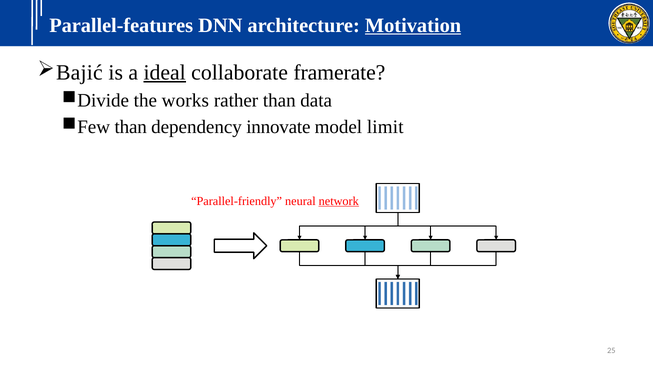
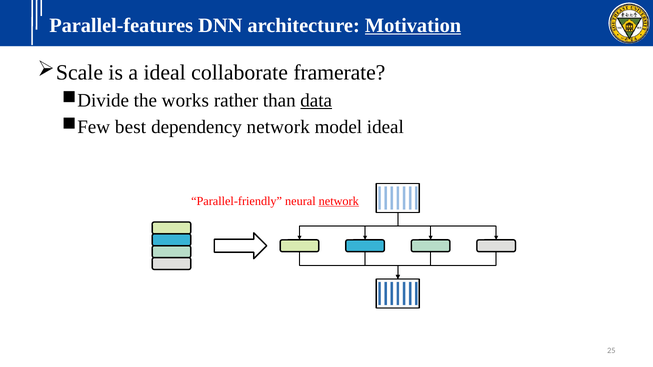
Bajić: Bajić -> Scale (79, 72)
ideal underline: present -> none (165, 72)
data underline: none -> present (316, 101)
than: than -> best (131, 127)
dependency innovate: innovate -> network (278, 127)
model limit: limit -> ideal (385, 127)
